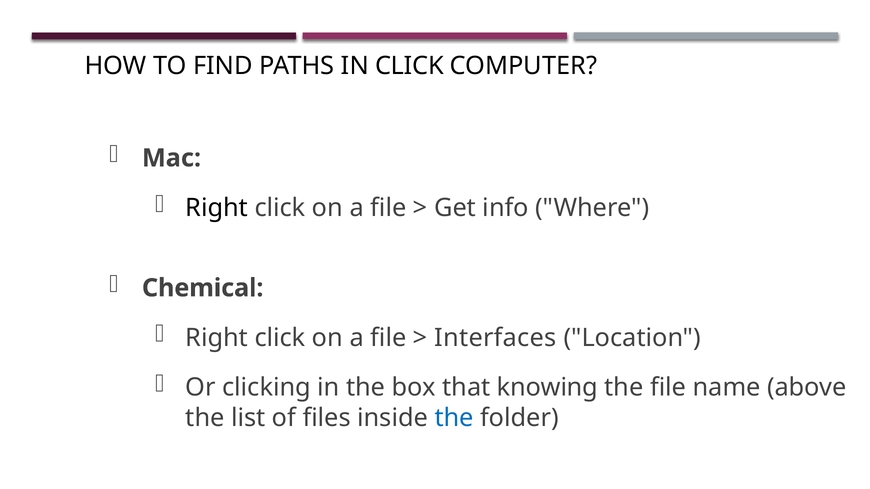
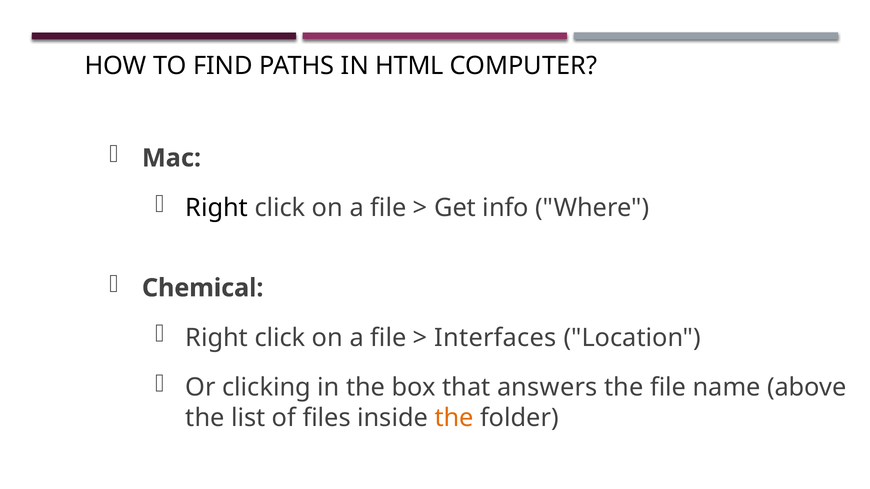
IN CLICK: CLICK -> HTML (409, 66)
knowing: knowing -> answers (547, 388)
the colour: blue -> orange (454, 418)
